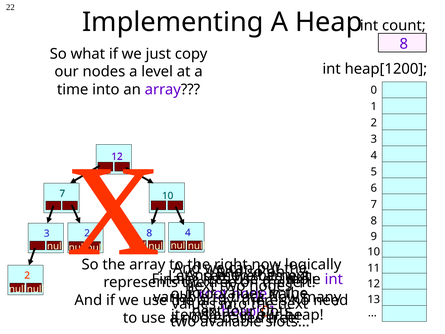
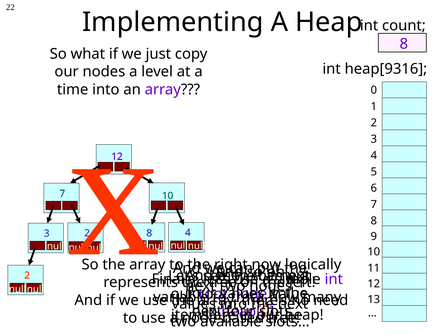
heap[1200: heap[1200 -> heap[9316 (386, 69)
